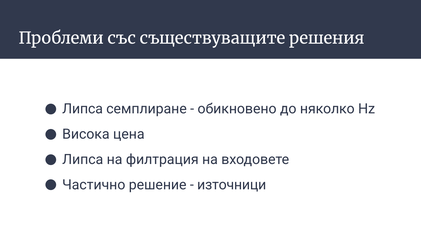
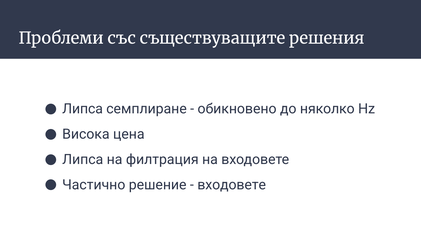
източници: източници -> входовете (232, 185)
